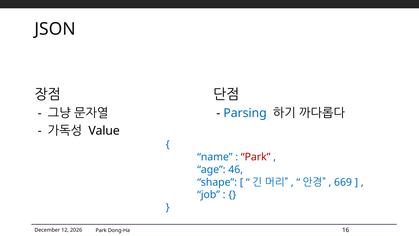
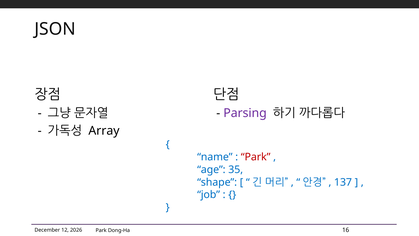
Parsing colour: blue -> purple (245, 113)
Value: Value -> Array (104, 131)
46: 46 -> 35 (236, 169)
669: 669 -> 137 (343, 182)
